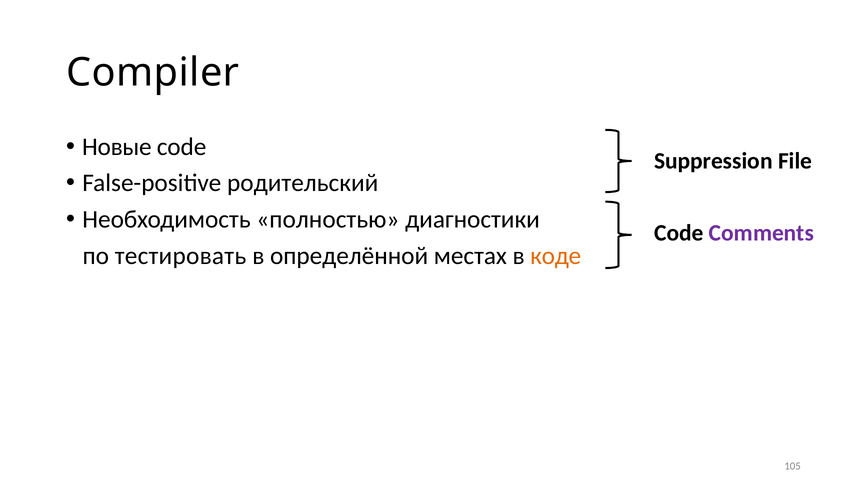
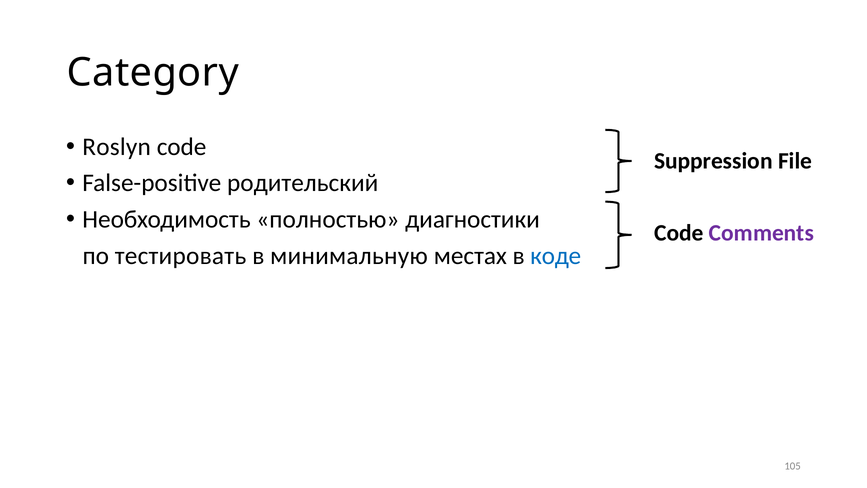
Compiler: Compiler -> Category (153, 73)
Новые: Новые -> Roslyn (117, 147)
определённой: определённой -> минимальную (349, 256)
коде colour: orange -> blue (556, 256)
